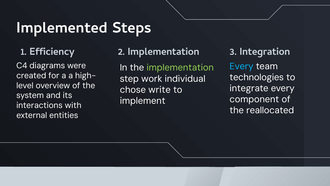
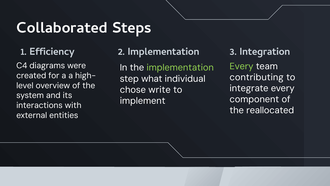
Implemented: Implemented -> Collaborated (62, 27)
Every colour: light blue -> light green (242, 66)
technologies: technologies -> contributing (257, 77)
work: work -> what (152, 79)
